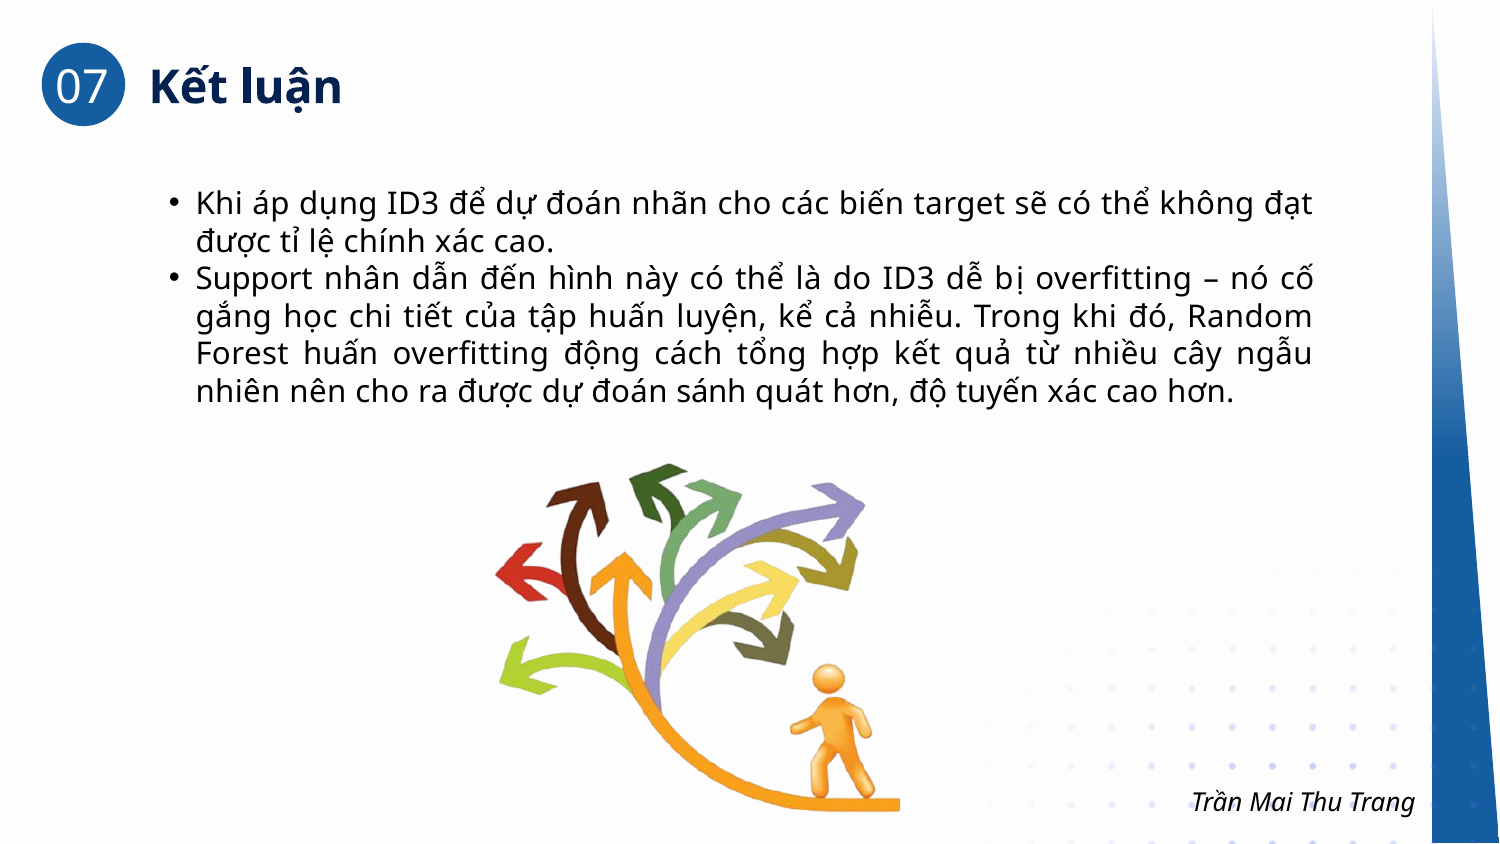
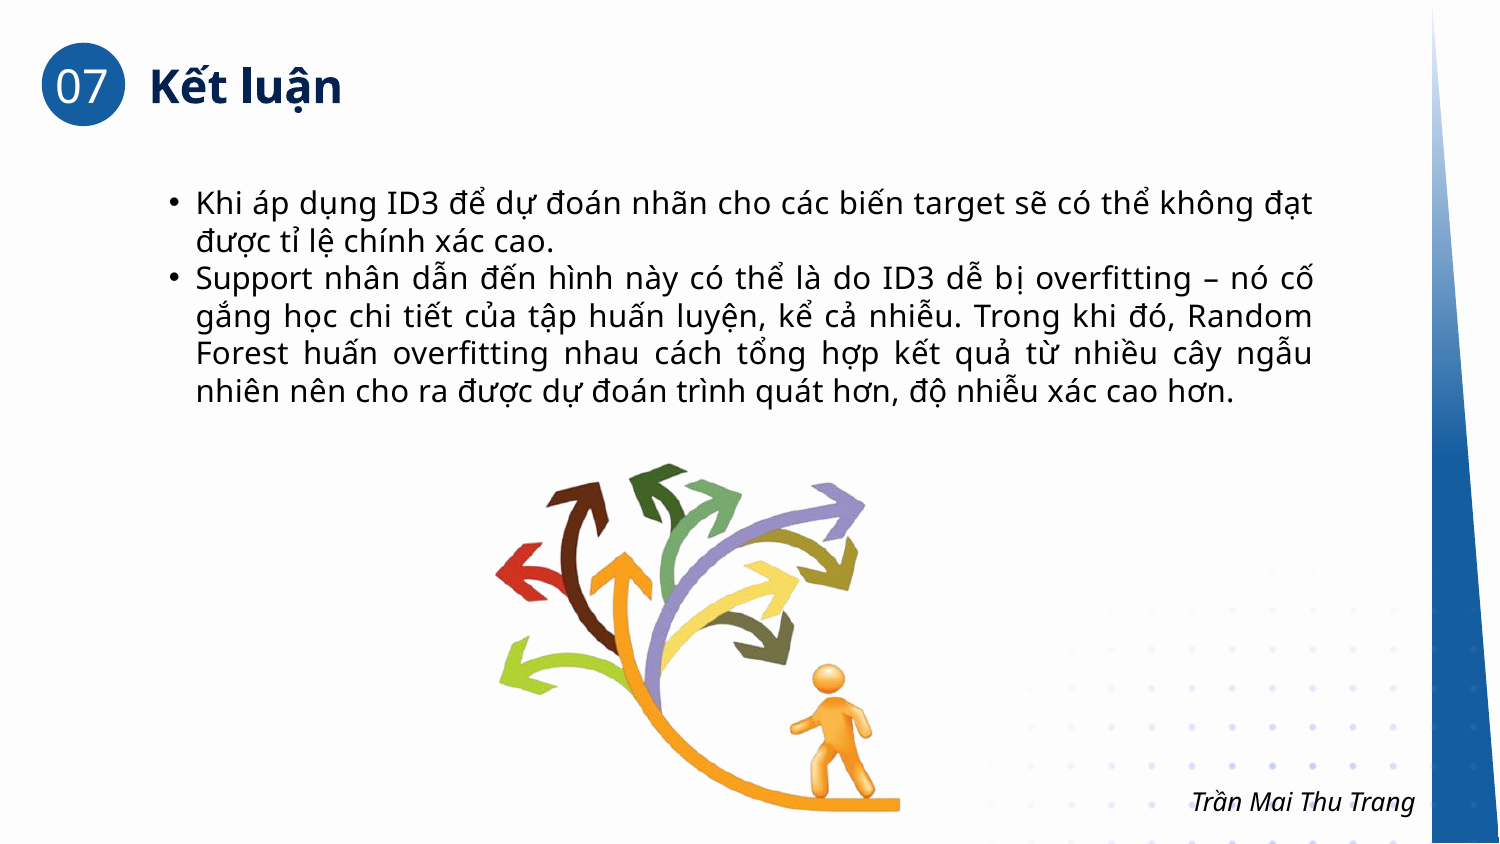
động: động -> nhau (602, 354)
sánh: sánh -> trình (711, 392)
độ tuyến: tuyến -> nhiễu (998, 392)
